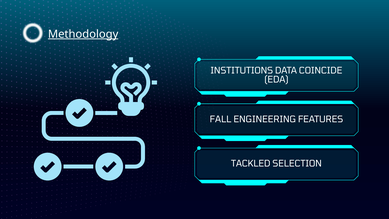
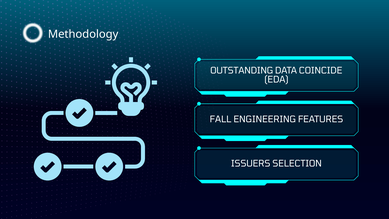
Methodology underline: present -> none (83, 34)
INSTITUTIONS: INSTITUTIONS -> OUTSTANDING (242, 71)
TACKLED: TACKLED -> ISSUERS (251, 164)
